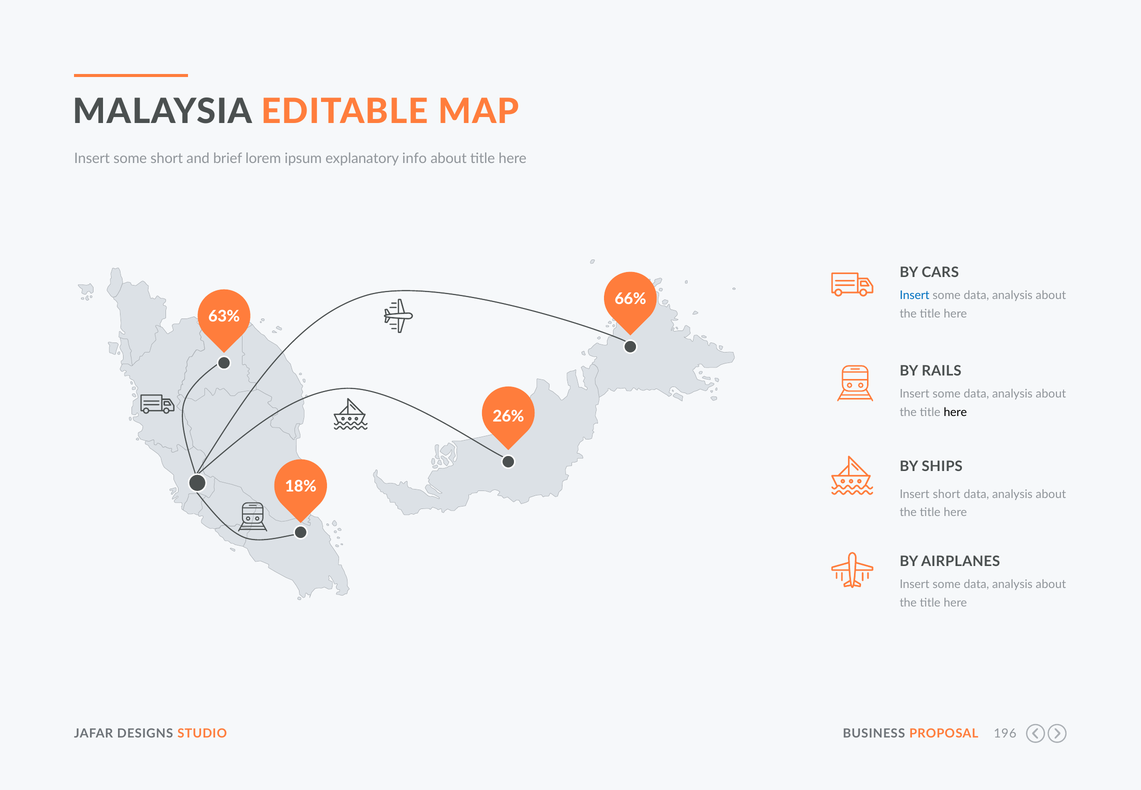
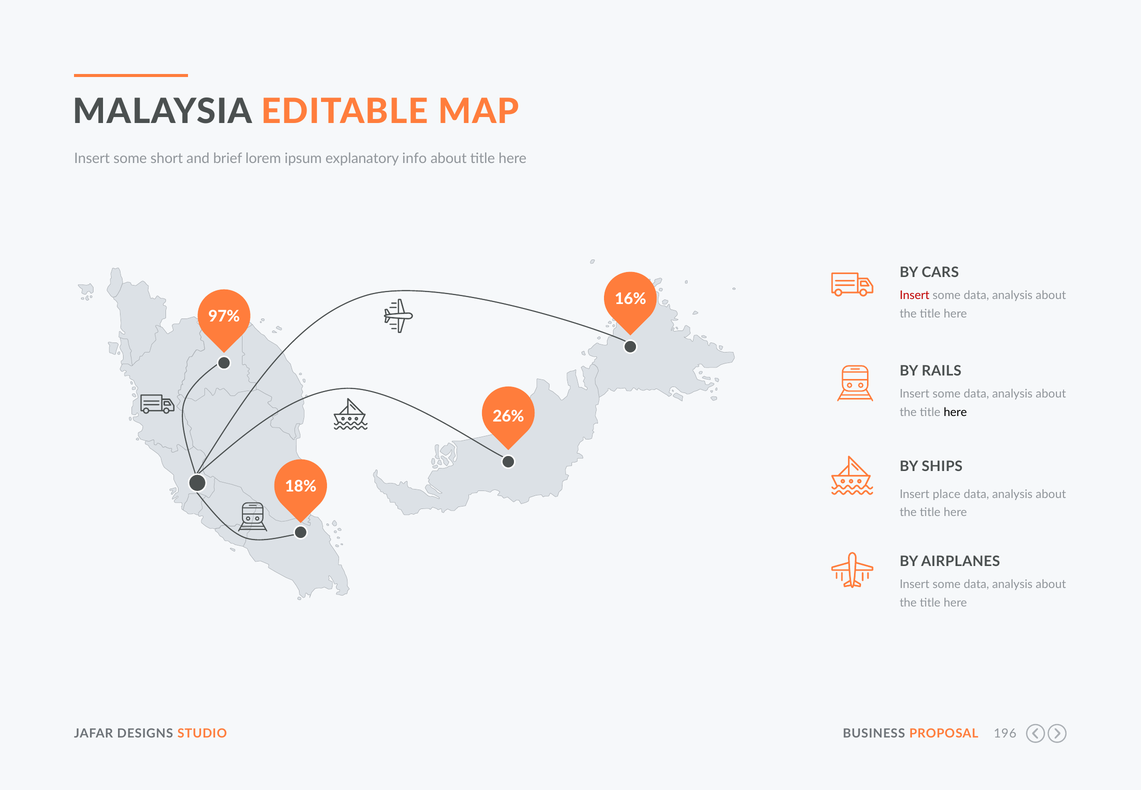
Insert colour: blue -> red (915, 295)
66%: 66% -> 16% (630, 299)
63%: 63% -> 97% (224, 317)
Insert short: short -> place (947, 494)
